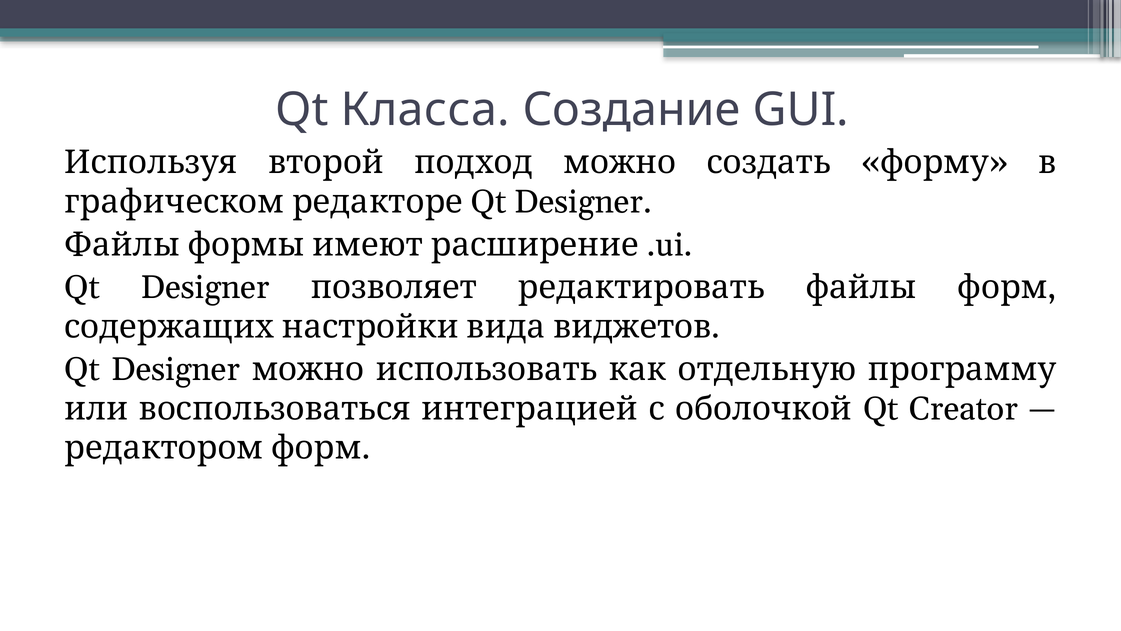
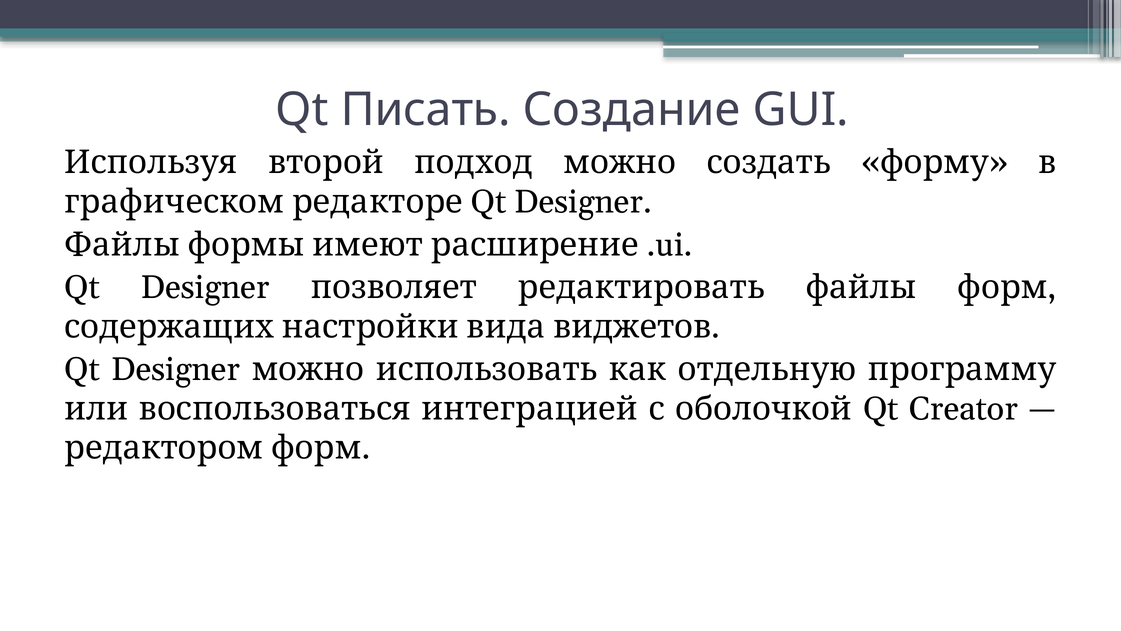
Класса: Класса -> Писать (426, 110)
